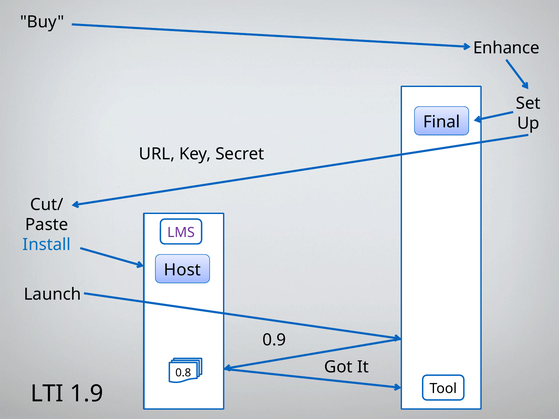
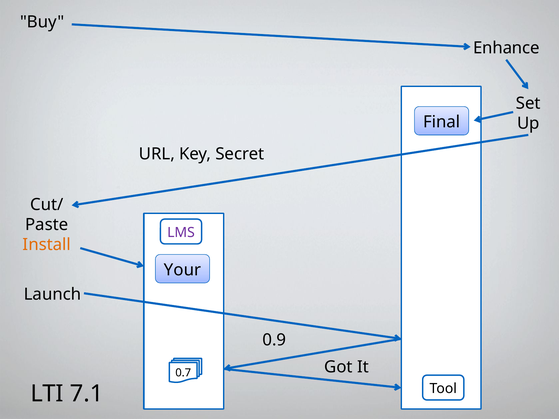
Install colour: blue -> orange (47, 245)
Host: Host -> Your (182, 270)
0.8: 0.8 -> 0.7 (183, 373)
1.9: 1.9 -> 7.1 (87, 394)
